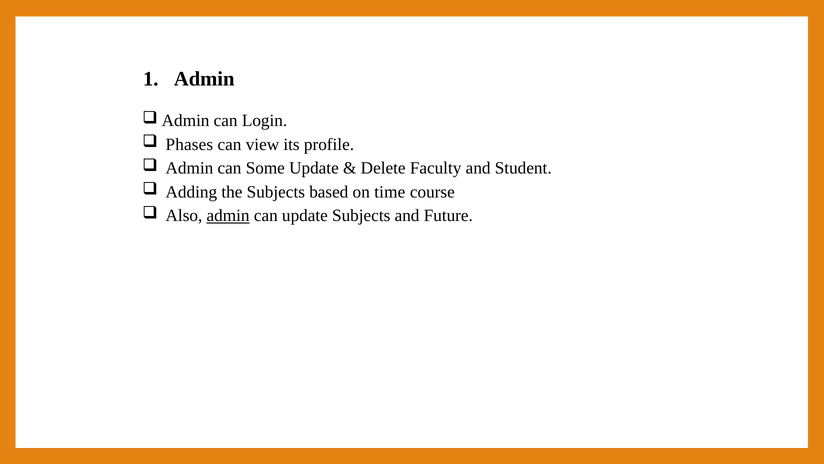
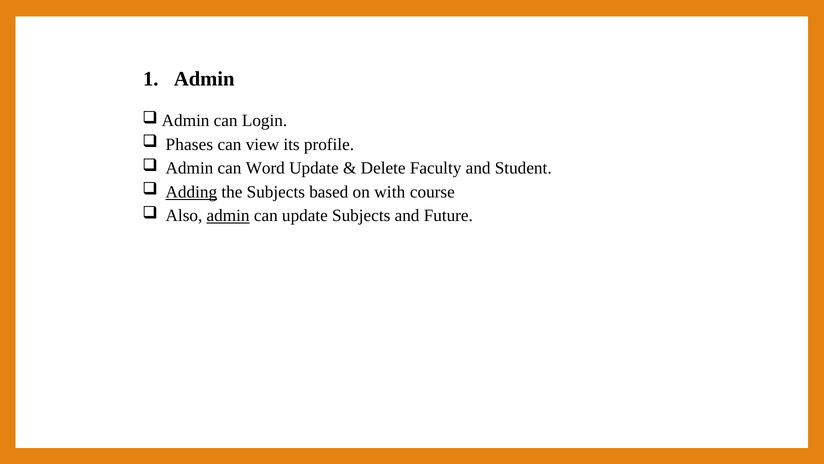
Some: Some -> Word (265, 168)
Adding underline: none -> present (191, 192)
time: time -> with (390, 192)
